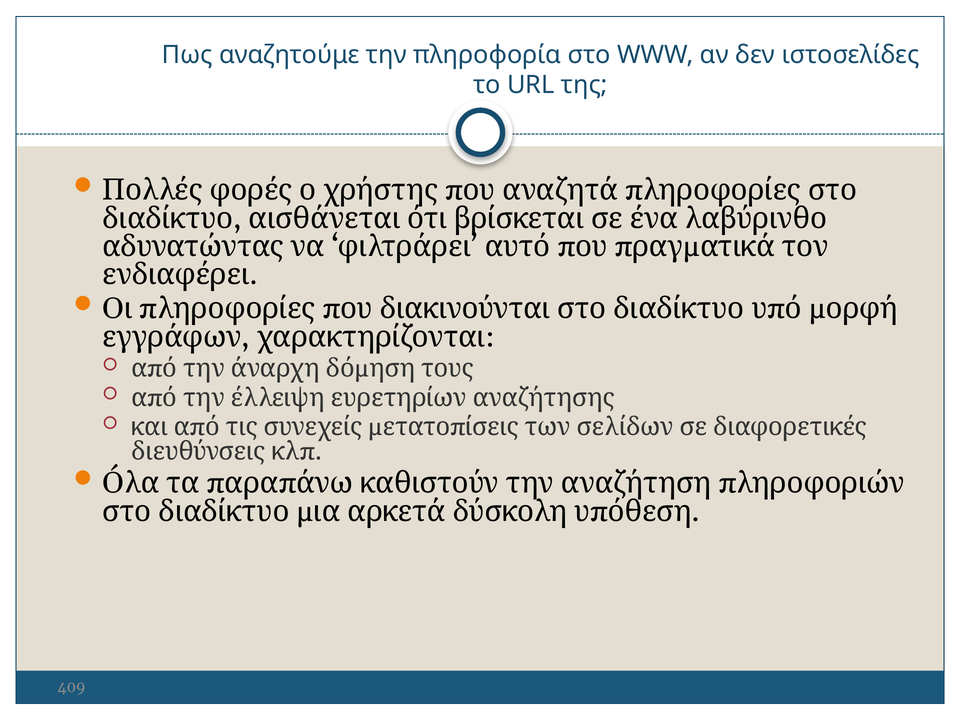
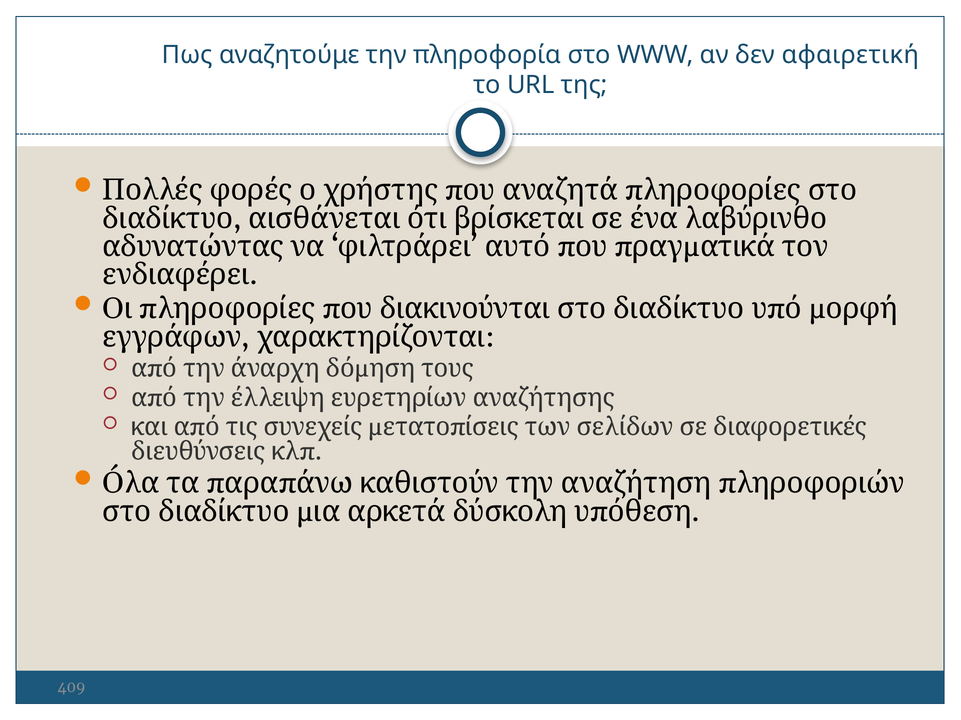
ιστοσελίδες: ιστοσελίδες -> αφαιρετική (850, 55)
